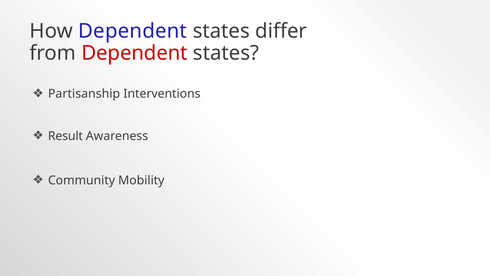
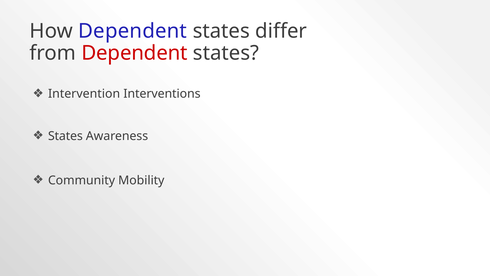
Partisanship: Partisanship -> Intervention (84, 94)
Result: Result -> States (65, 136)
